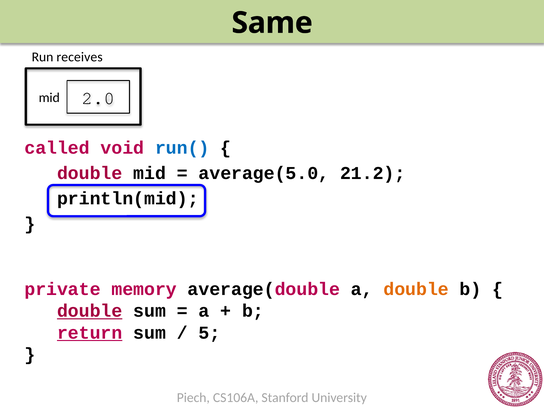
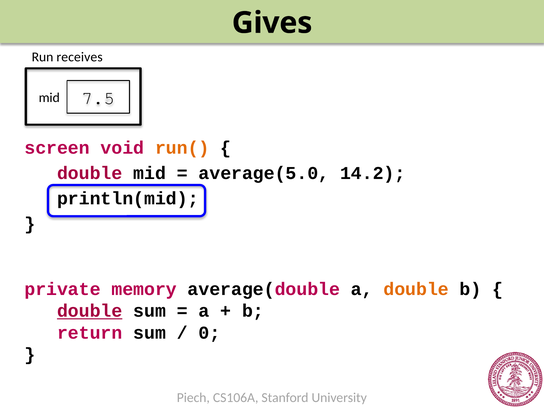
Same: Same -> Gives (272, 23)
2.0: 2.0 -> 7.5 (98, 98)
called: called -> screen (57, 148)
run( colour: blue -> orange (182, 148)
21.2: 21.2 -> 14.2 (373, 173)
return underline: present -> none (90, 333)
5: 5 -> 0 (209, 333)
